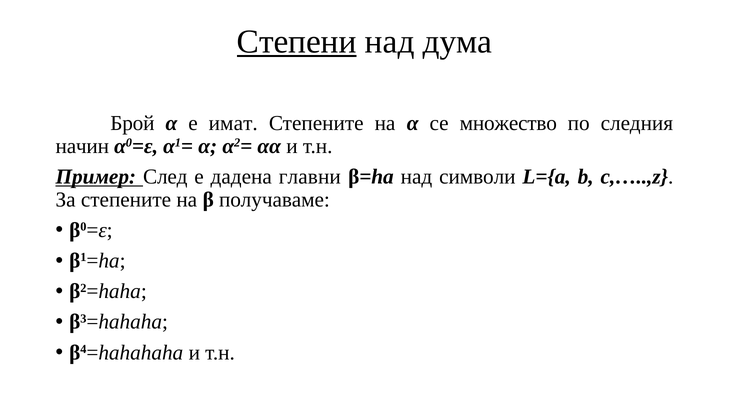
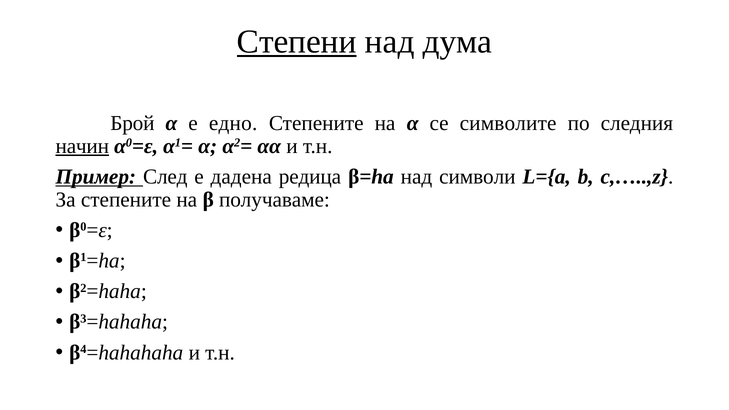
имат: имат -> едно (233, 123)
множество: множество -> символите (508, 123)
начин underline: none -> present (82, 146)
главни: главни -> редица (310, 177)
